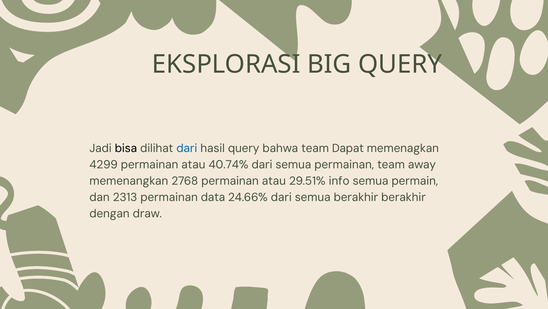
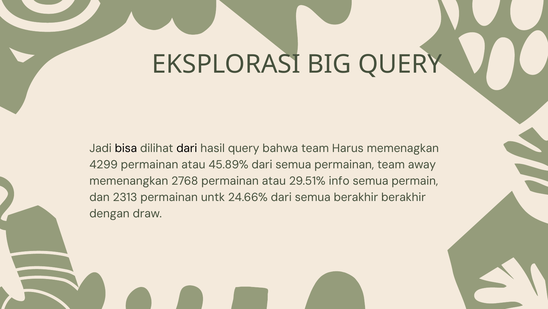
dari colour: blue -> black (187, 148)
Dapat: Dapat -> Harus (348, 148)
40.74%: 40.74% -> 45.89% (228, 164)
data: data -> untk (213, 197)
